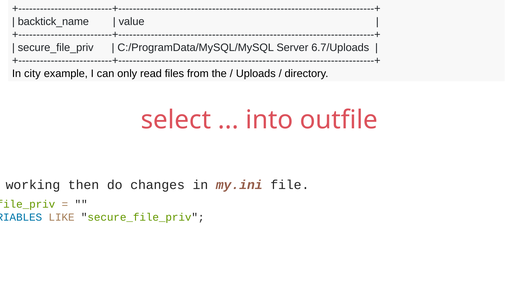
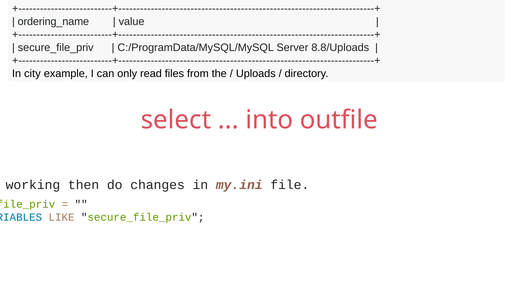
backtick_name: backtick_name -> ordering_name (53, 22)
6.7/Uploads: 6.7/Uploads -> 8.8/Uploads (340, 48)
